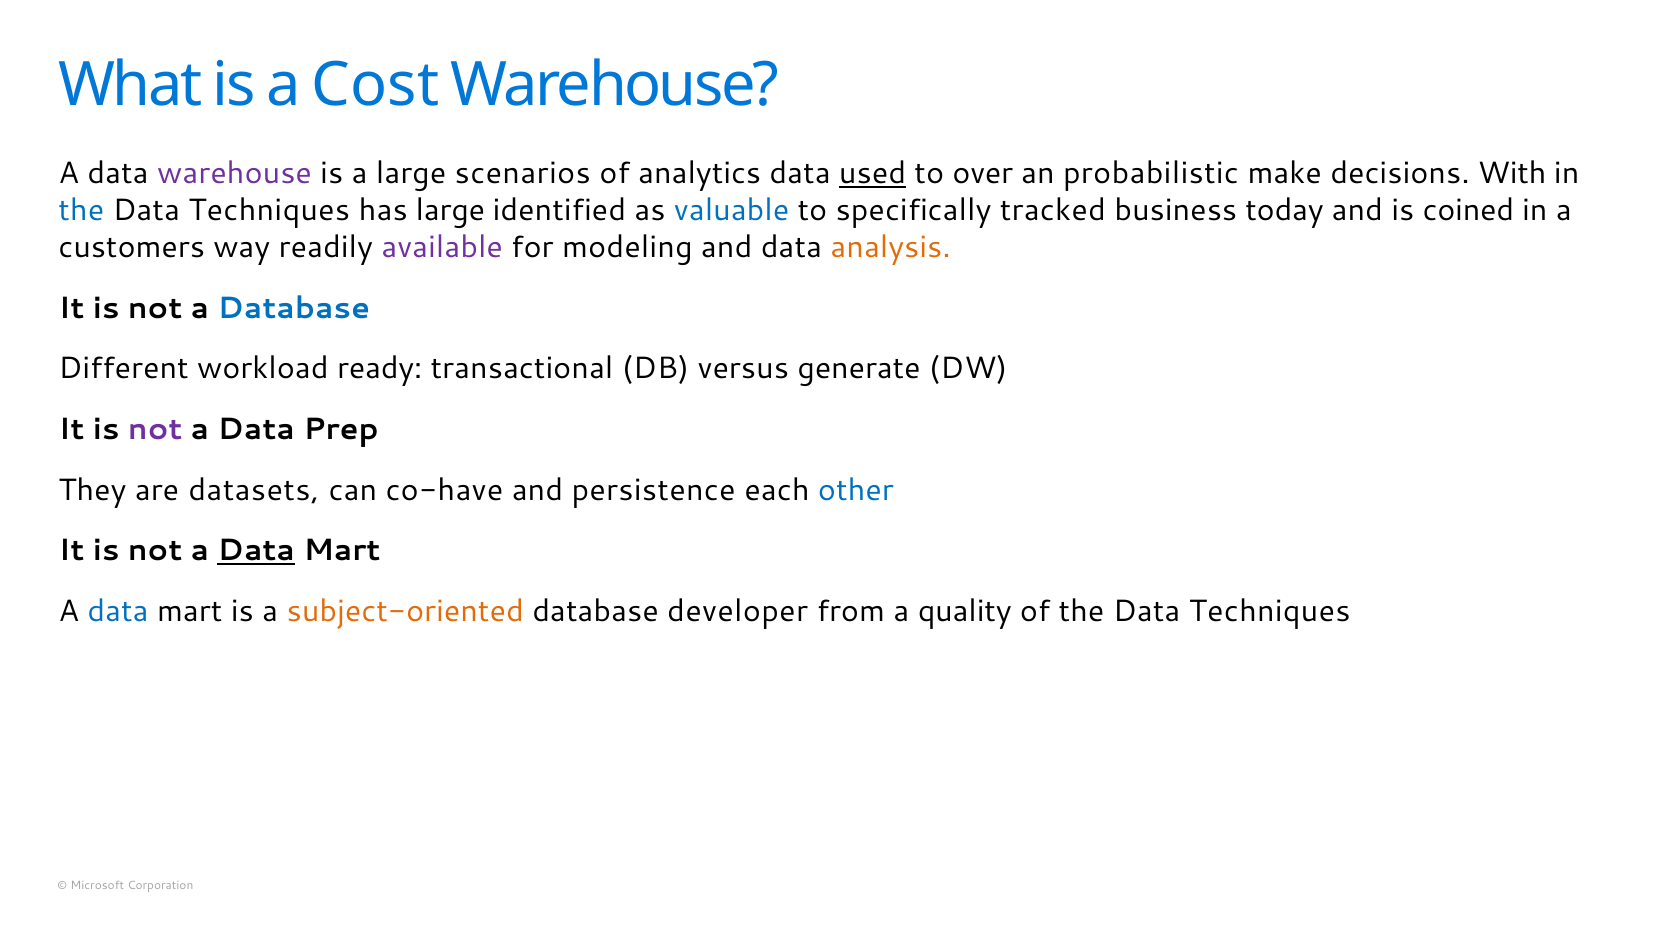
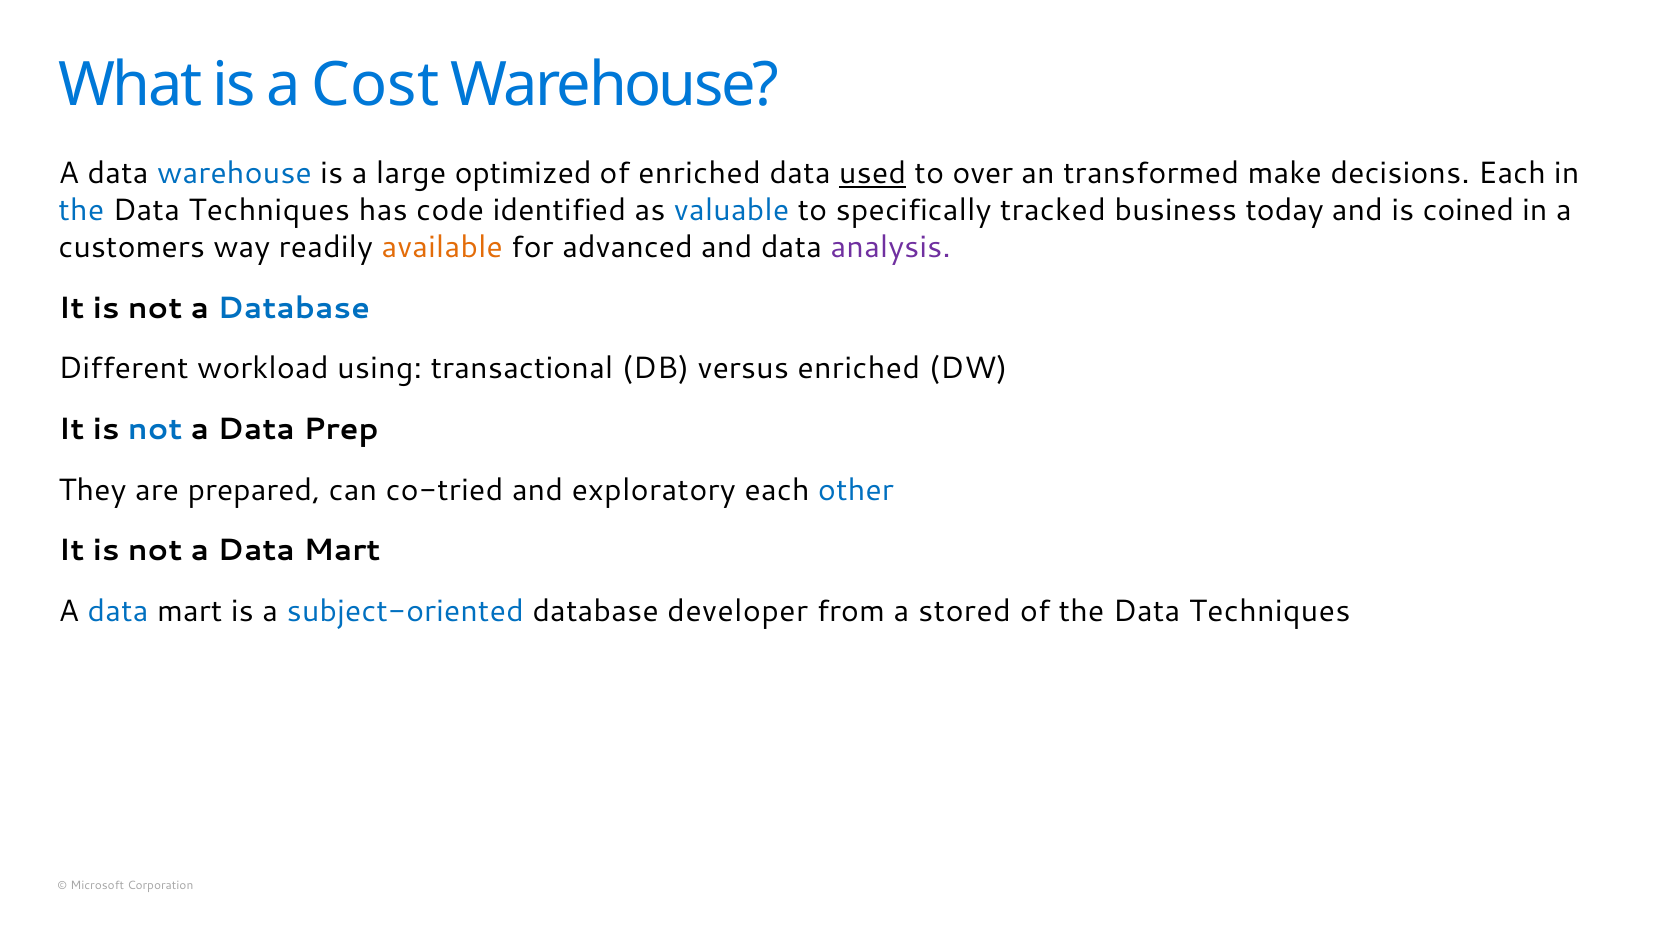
warehouse colour: purple -> blue (235, 174)
scenarios: scenarios -> optimized (523, 174)
of analytics: analytics -> enriched (700, 174)
probabilistic: probabilistic -> transformed (1151, 174)
decisions With: With -> Each (1512, 174)
has large: large -> code (450, 211)
available colour: purple -> orange (442, 248)
modeling: modeling -> advanced (627, 248)
analysis colour: orange -> purple (891, 248)
ready: ready -> using (380, 369)
versus generate: generate -> enriched (859, 369)
not colour: purple -> blue (155, 430)
datasets: datasets -> prepared (254, 490)
co-have: co-have -> co-tried (444, 490)
persistence: persistence -> exploratory (654, 490)
Data underline: present -> none (256, 551)
subject-oriented colour: orange -> blue (405, 612)
quality: quality -> stored (964, 612)
